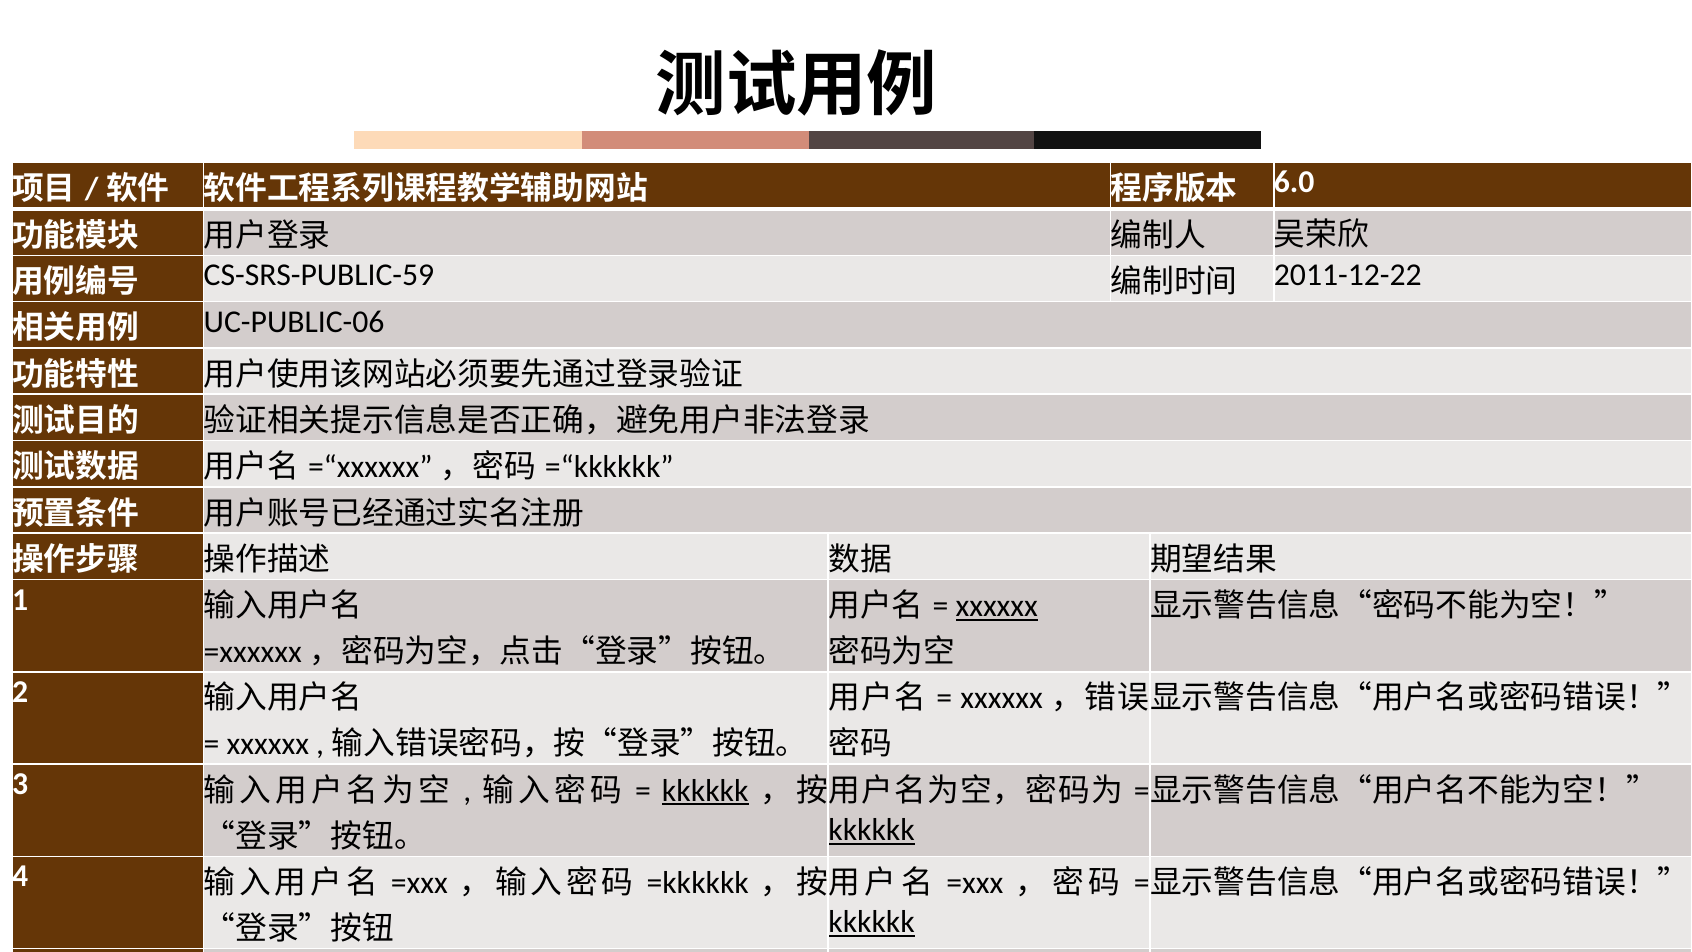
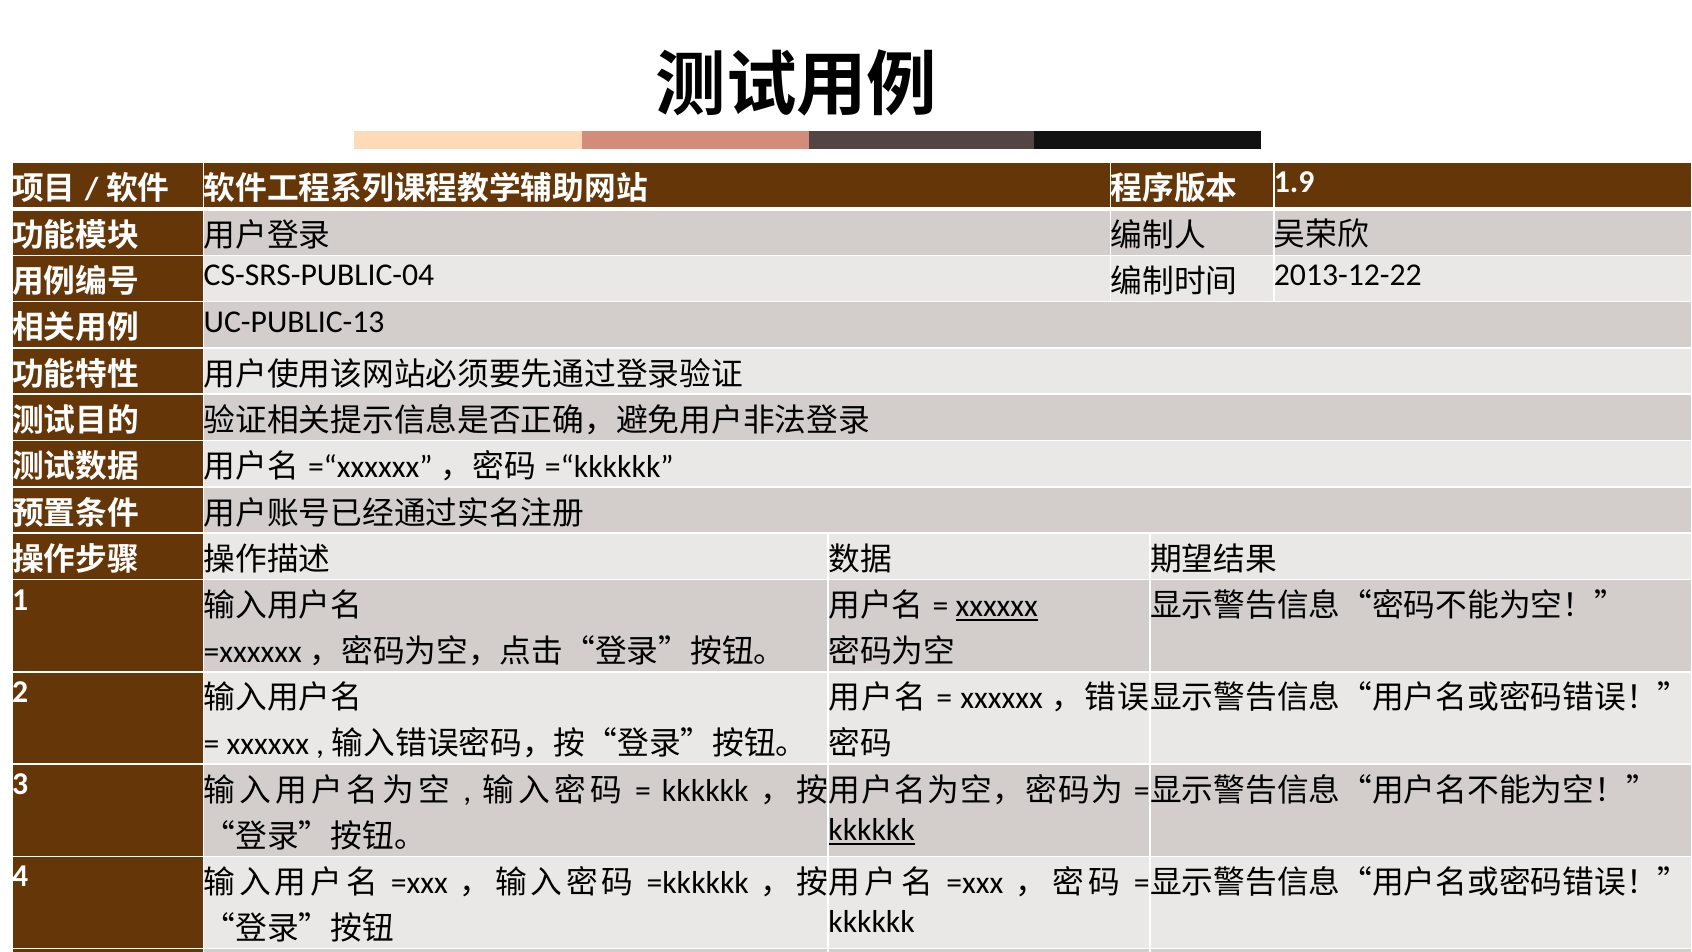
6.0: 6.0 -> 1.9 (1294, 182)
CS-SRS-PUBLIC-59: CS-SRS-PUBLIC-59 -> CS-SRS-PUBLIC-04 (319, 275)
2011-12-22: 2011-12-22 -> 2013-12-22 (1348, 275)
UC-PUBLIC-06: UC-PUBLIC-06 -> UC-PUBLIC-13 (294, 322)
kkkkkk underline: present -> none (705, 791)
kkkkkk underline: present -> none (872, 922)
